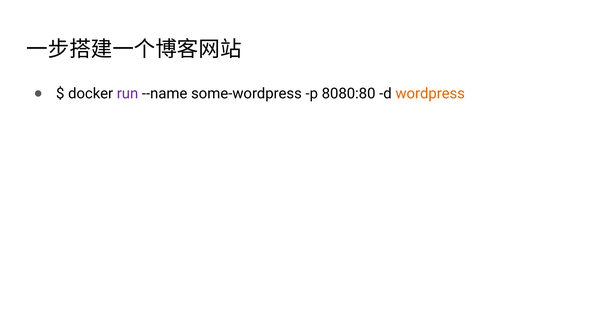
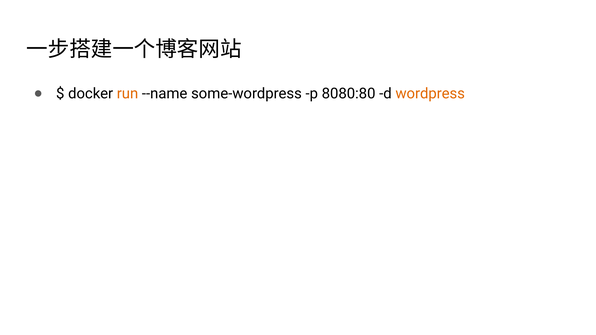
run colour: purple -> orange (128, 94)
